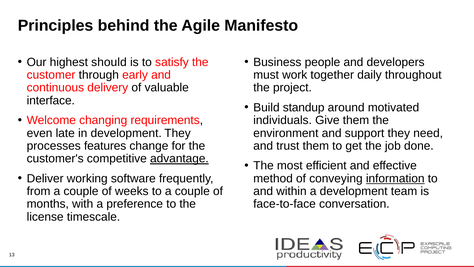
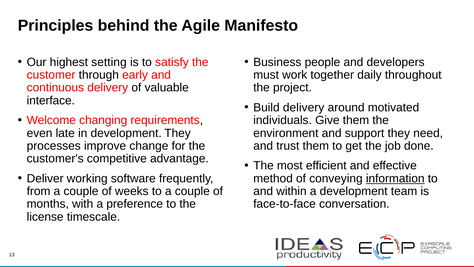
should: should -> setting (109, 62)
Build standup: standup -> delivery (304, 107)
features: features -> improve (105, 146)
advantage underline: present -> none (179, 159)
